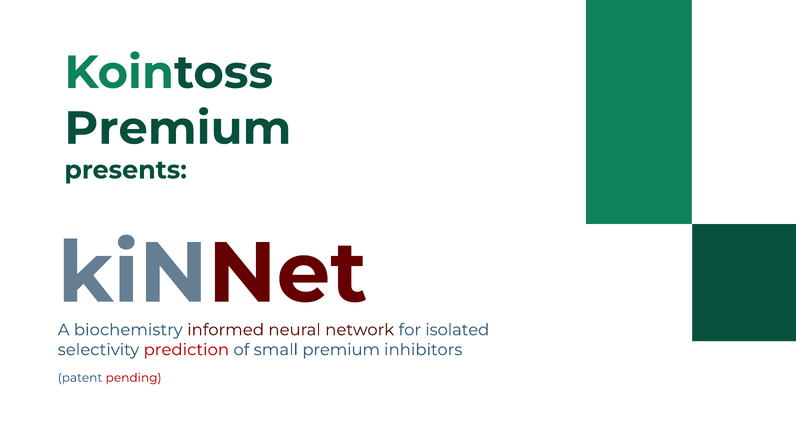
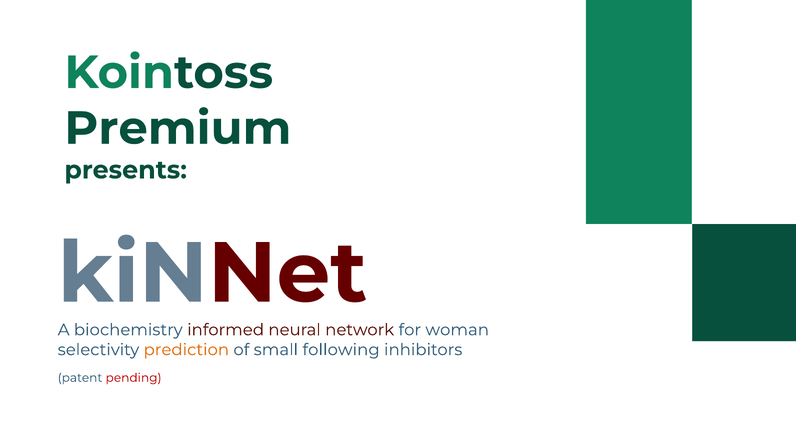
isolated: isolated -> woman (457, 330)
prediction colour: red -> orange (186, 350)
small premium: premium -> following (341, 350)
